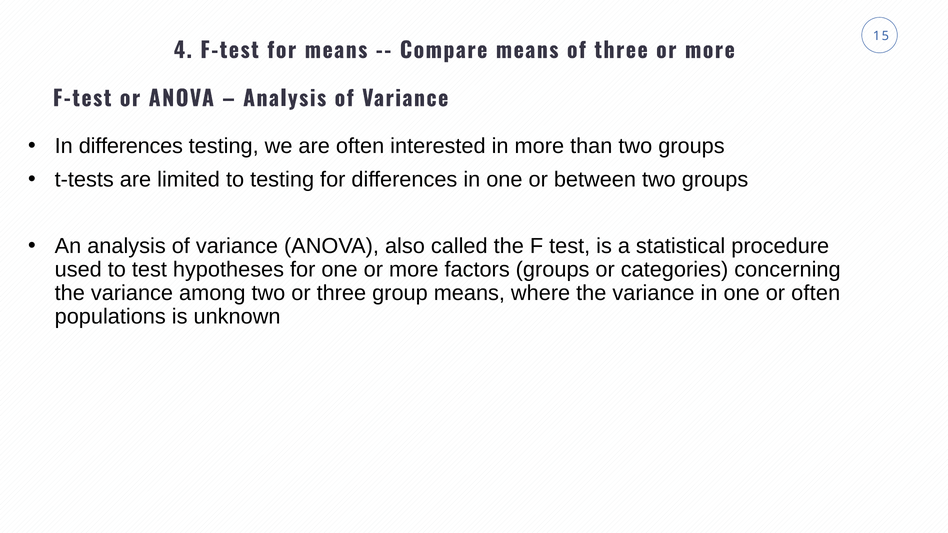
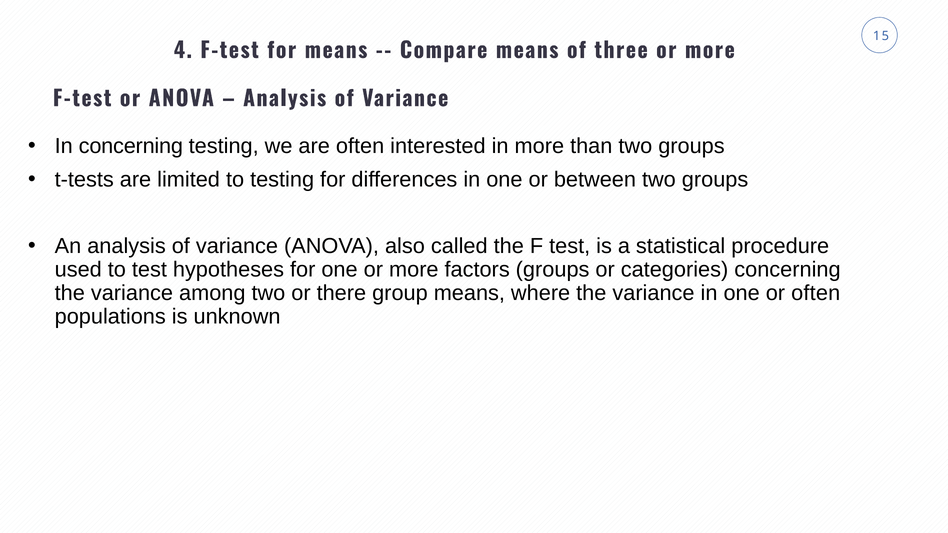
In differences: differences -> concerning (131, 146)
or three: three -> there (341, 293)
